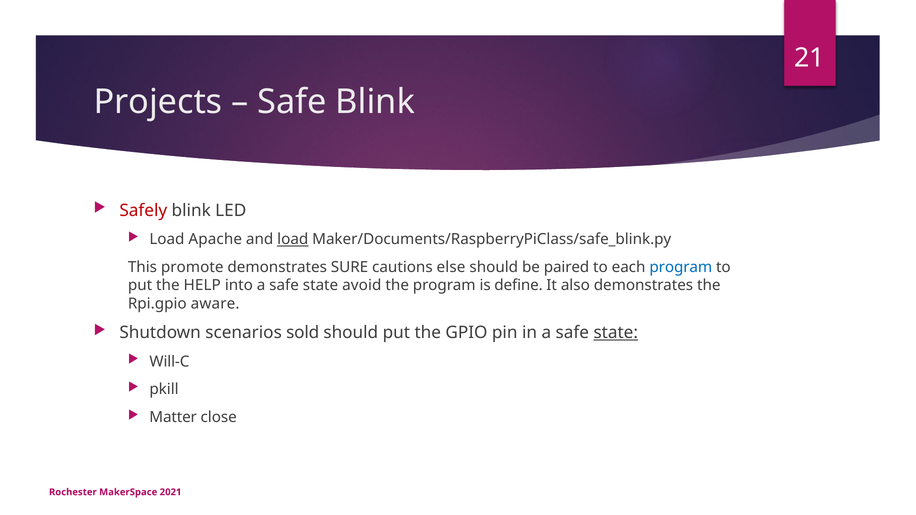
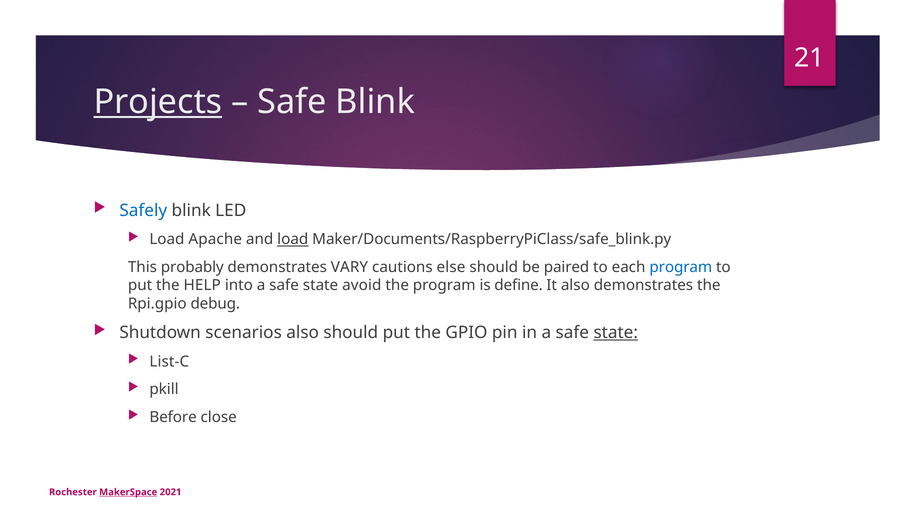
Projects underline: none -> present (158, 102)
Safely colour: red -> blue (143, 211)
promote: promote -> probably (192, 267)
SURE: SURE -> VARY (349, 267)
aware: aware -> debug (215, 304)
scenarios sold: sold -> also (303, 333)
Will-C: Will-C -> List-C (169, 362)
Matter: Matter -> Before (173, 417)
MakerSpace underline: none -> present (128, 492)
